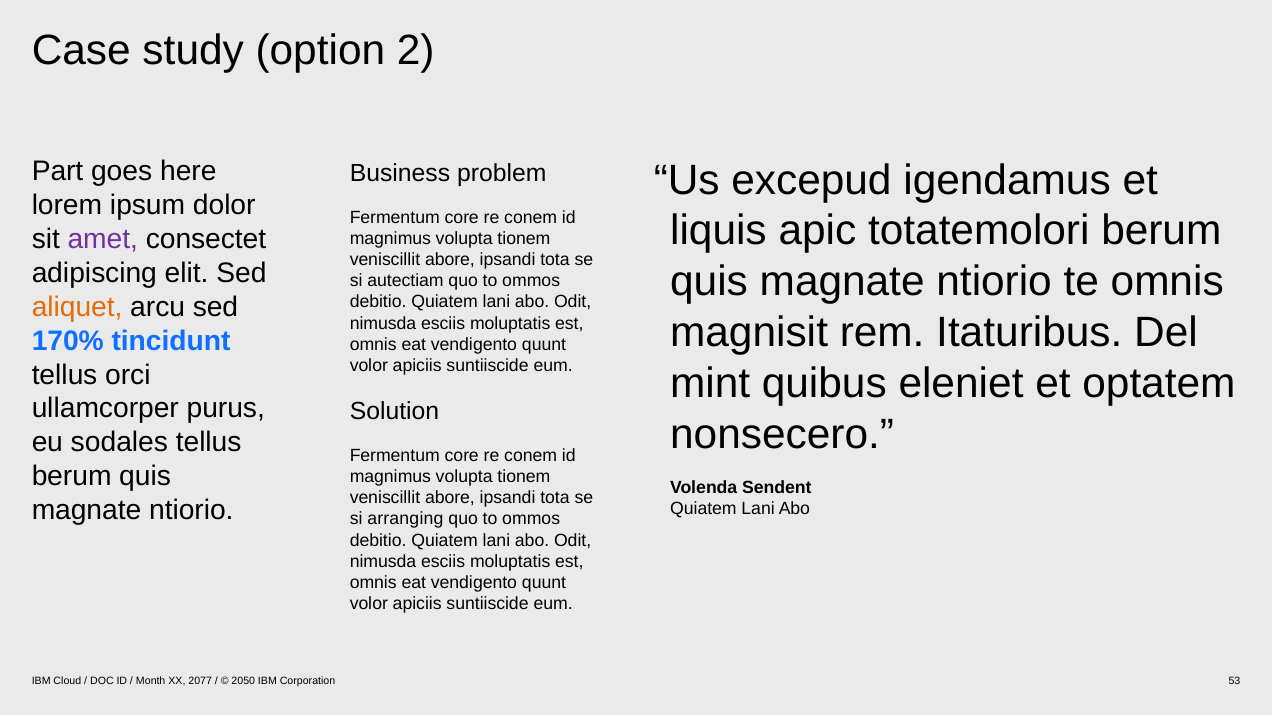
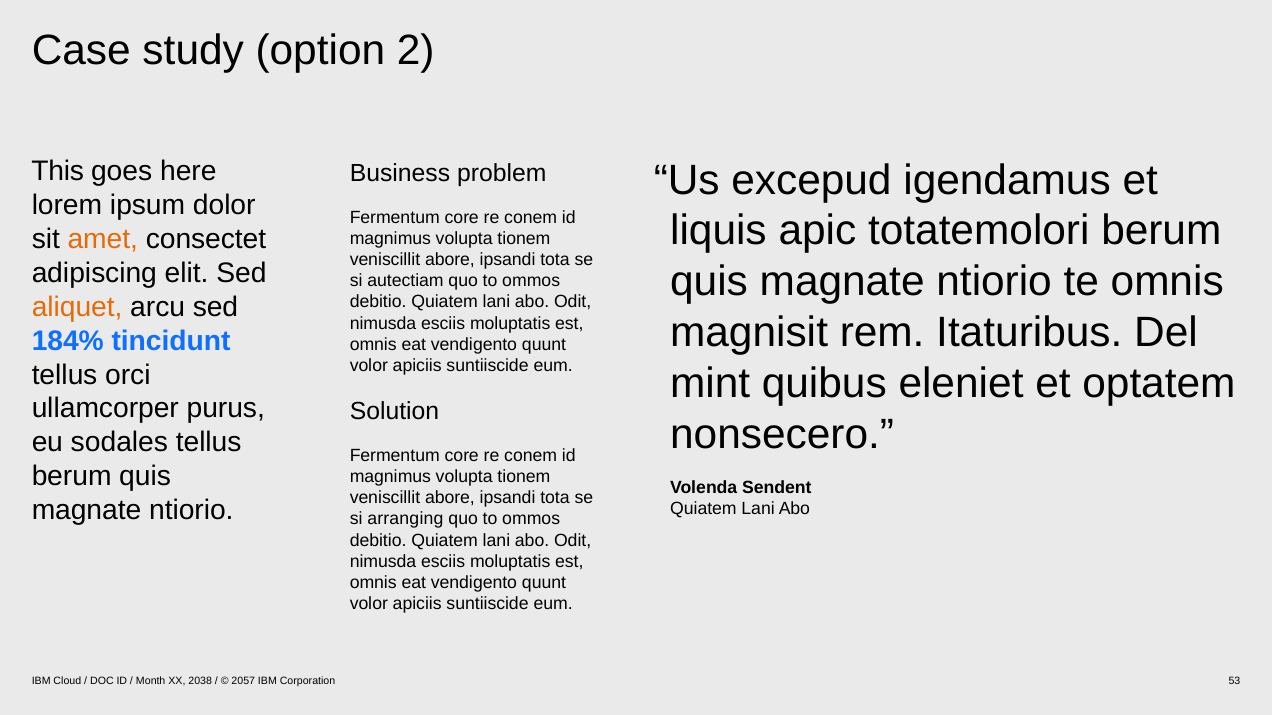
Part: Part -> This (58, 172)
amet colour: purple -> orange (103, 239)
170%: 170% -> 184% (68, 341)
2077: 2077 -> 2038 (200, 682)
2050: 2050 -> 2057 (243, 682)
